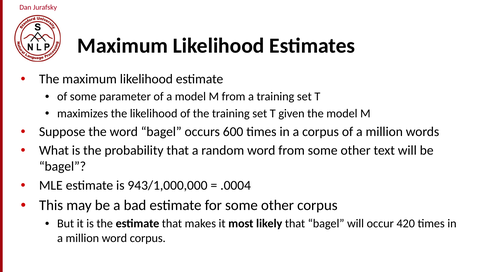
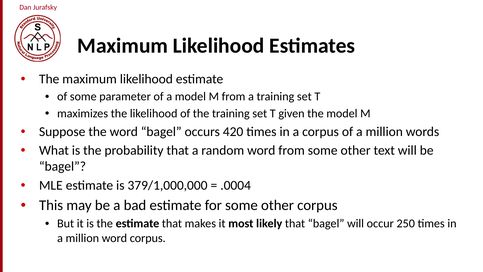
600: 600 -> 420 (233, 131)
943/1,000,000: 943/1,000,000 -> 379/1,000,000 (168, 185)
420: 420 -> 250 (406, 223)
